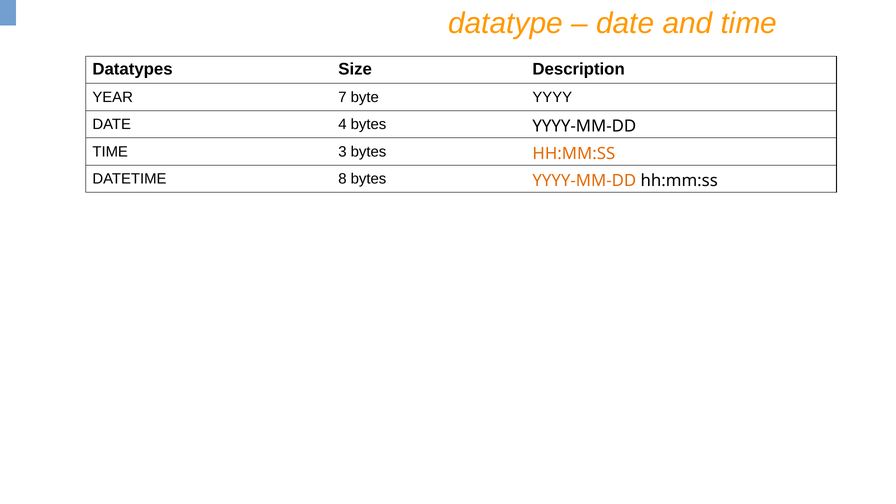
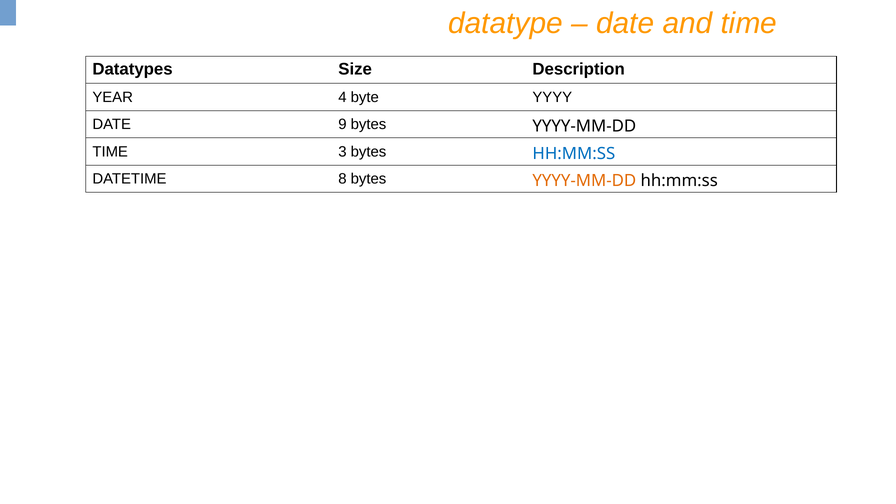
7: 7 -> 4 (342, 97)
4: 4 -> 9 (342, 125)
HH:MM:SS colour: orange -> blue (574, 154)
